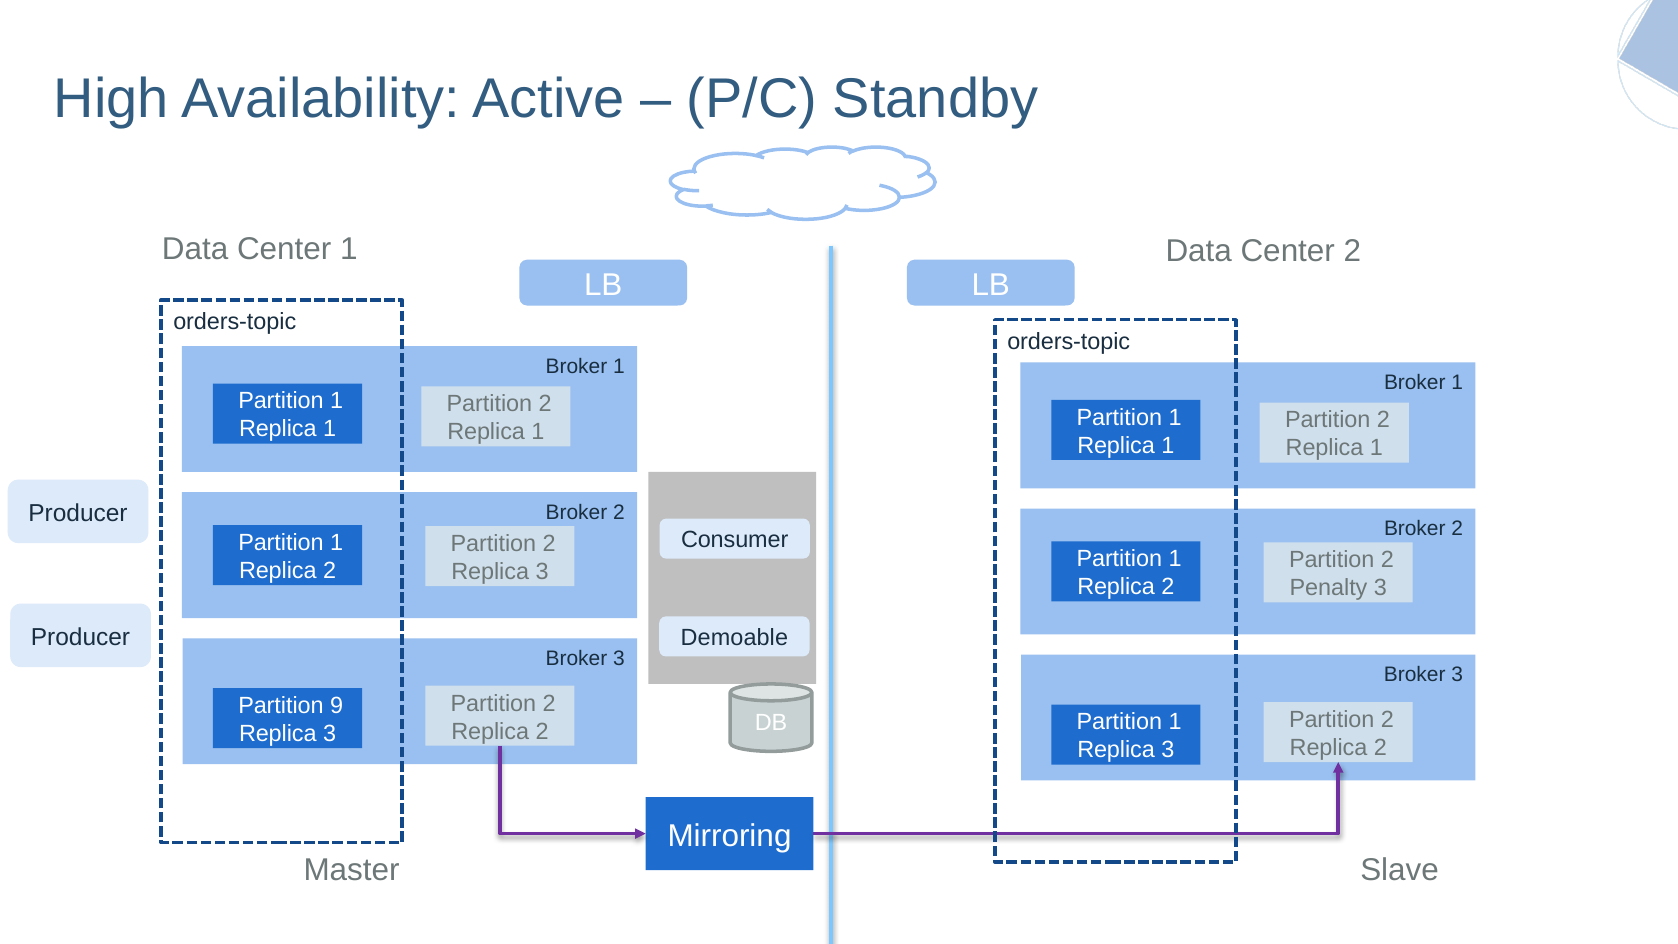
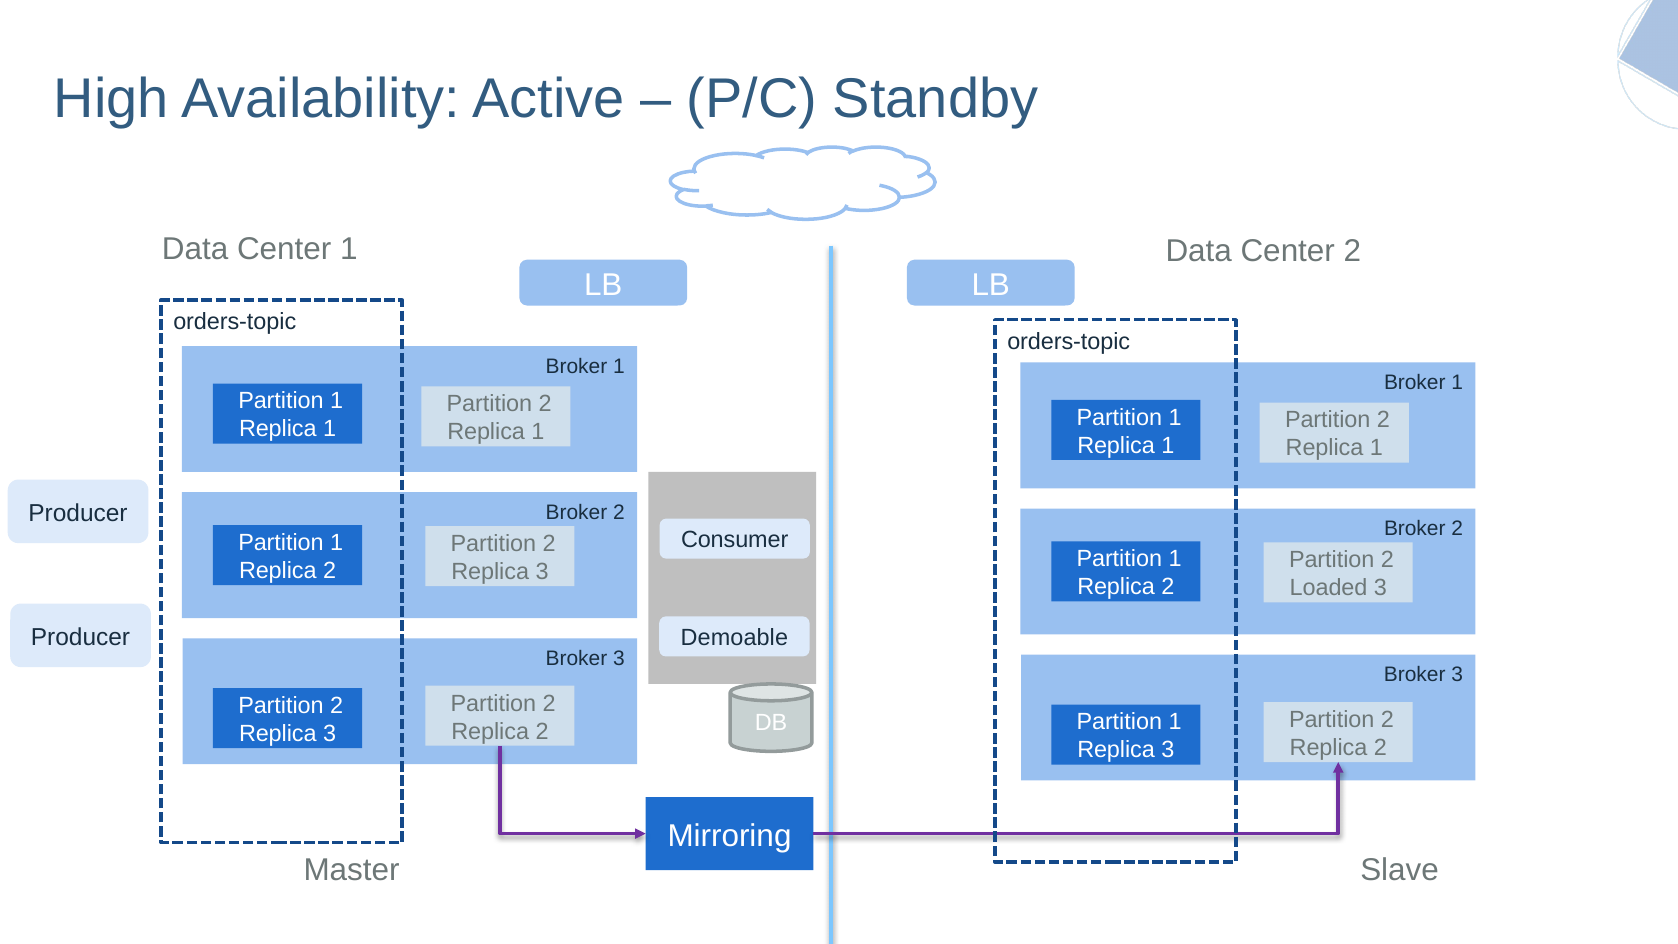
Penalty: Penalty -> Loaded (1329, 588)
9: 9 -> 2 (337, 706)
